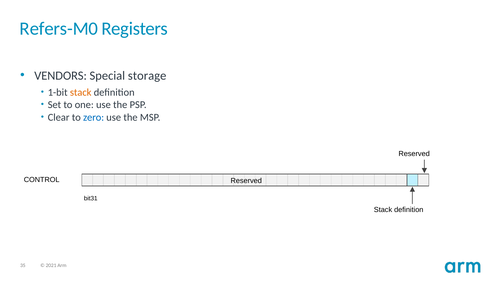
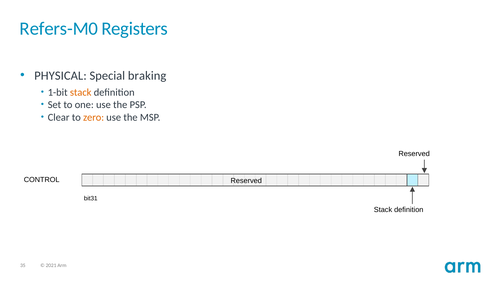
VENDORS: VENDORS -> PHYSICAL (60, 76)
storage: storage -> braking (147, 76)
zero colour: blue -> orange (94, 117)
